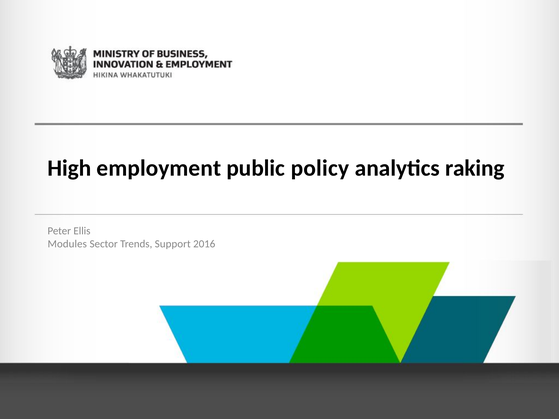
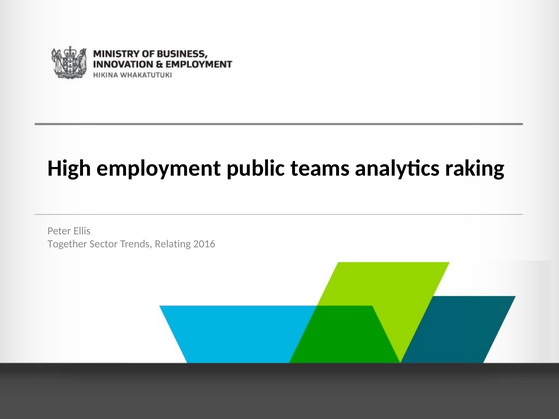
policy: policy -> teams (320, 168)
Modules: Modules -> Together (67, 244)
Support: Support -> Relating (173, 244)
